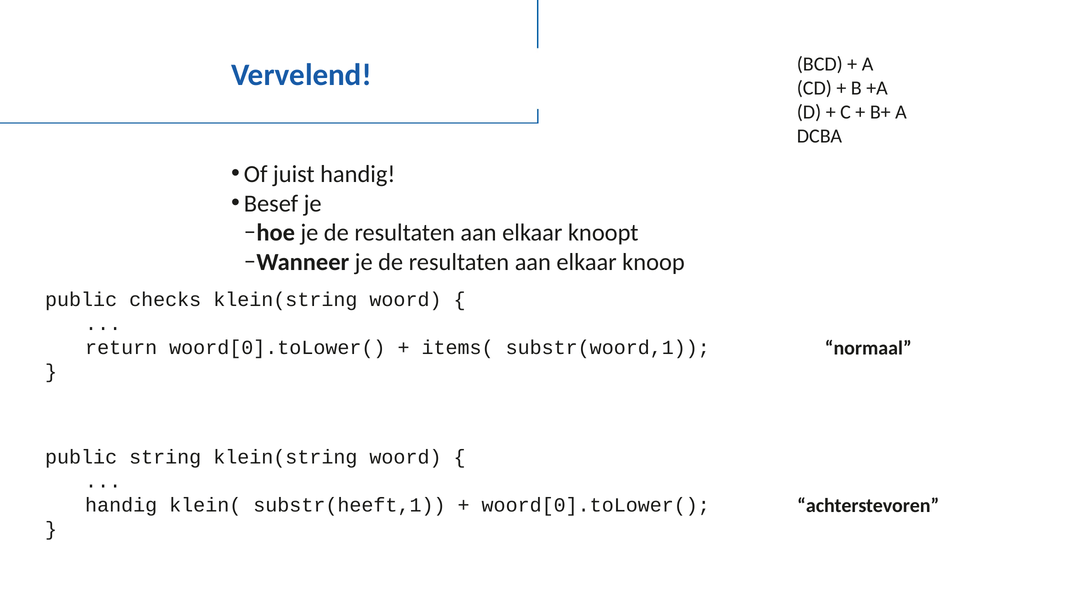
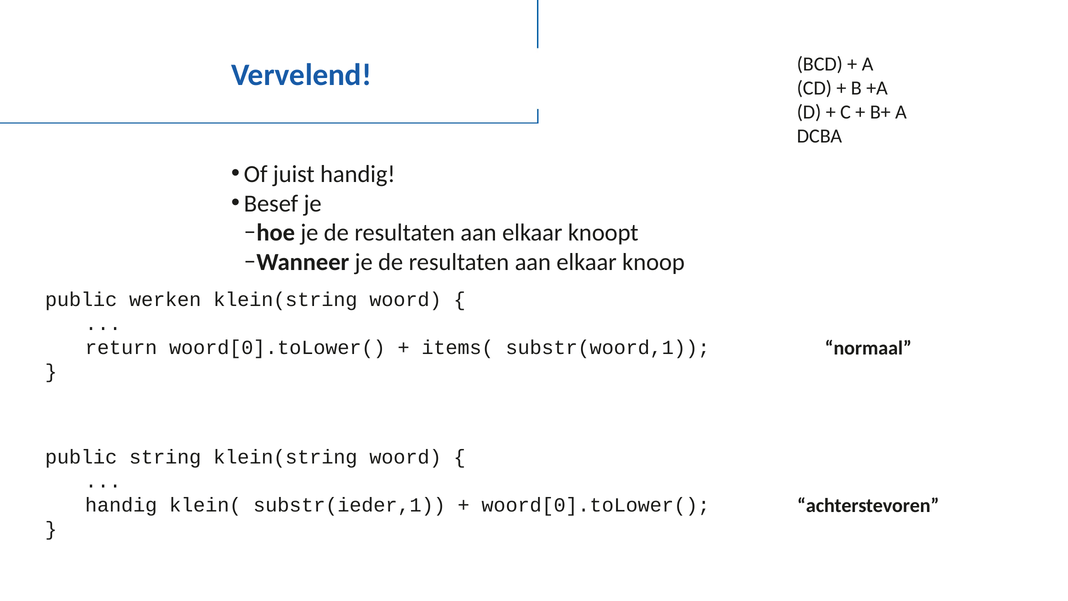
checks: checks -> werken (165, 300)
substr(heeft,1: substr(heeft,1 -> substr(ieder,1 (349, 505)
